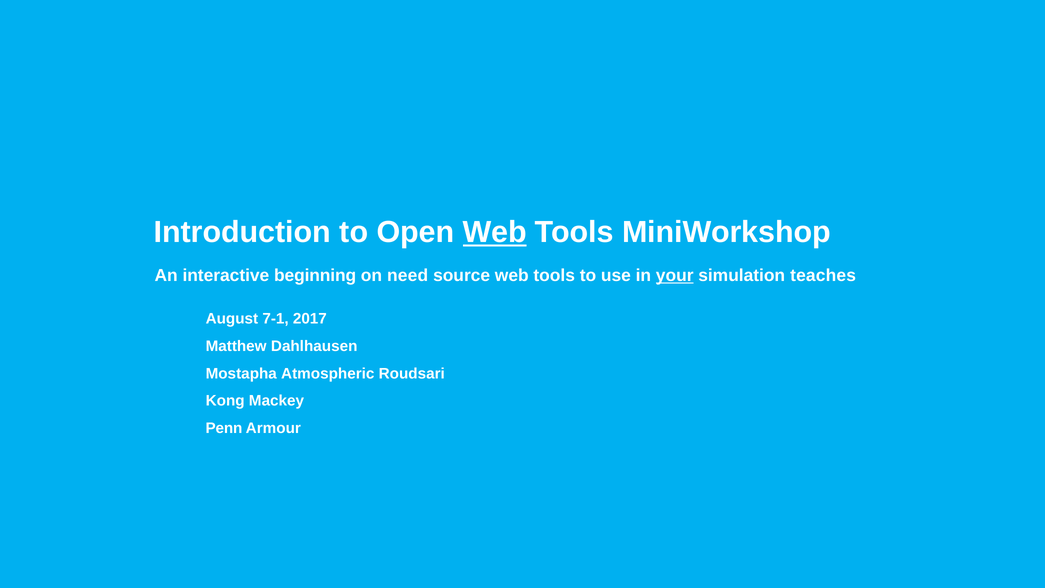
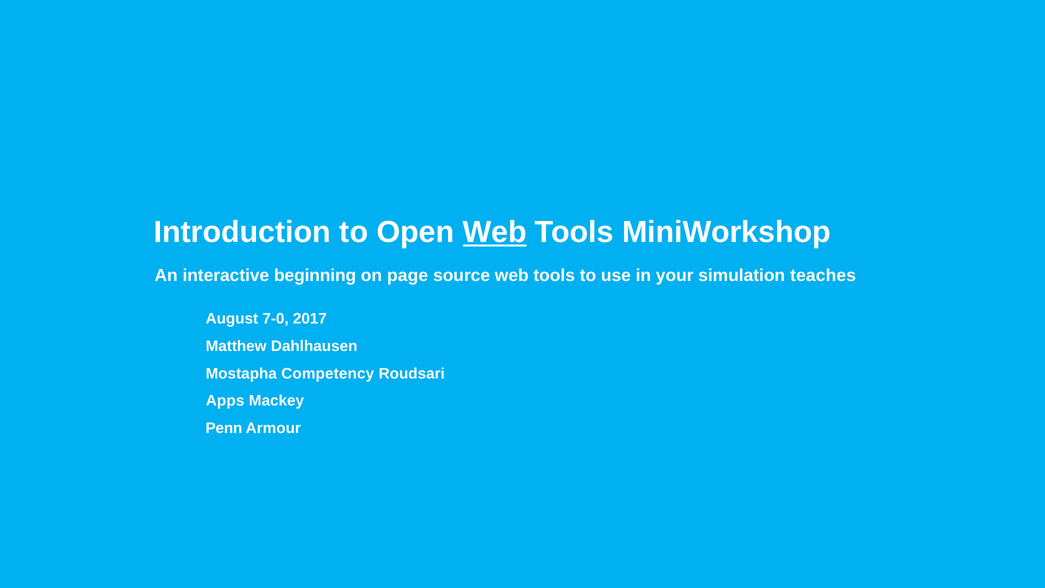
need: need -> page (408, 275)
your underline: present -> none (675, 275)
7-1: 7-1 -> 7-0 (276, 319)
Atmospheric: Atmospheric -> Competency (328, 373)
Kong: Kong -> Apps (225, 401)
